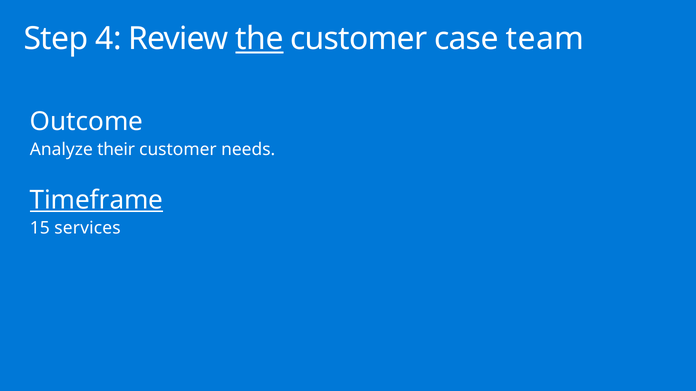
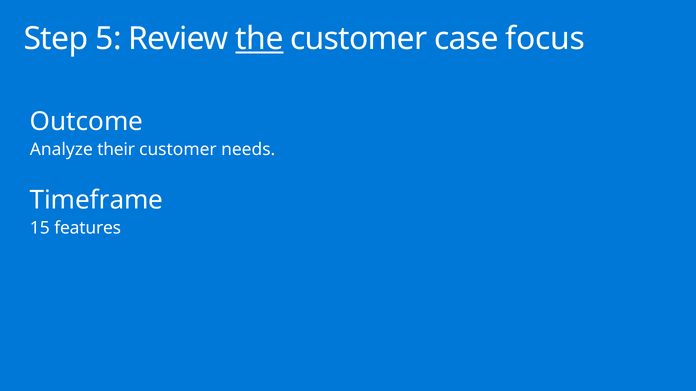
4: 4 -> 5 (108, 39)
team: team -> focus (545, 39)
Timeframe underline: present -> none (97, 200)
services: services -> features (88, 228)
